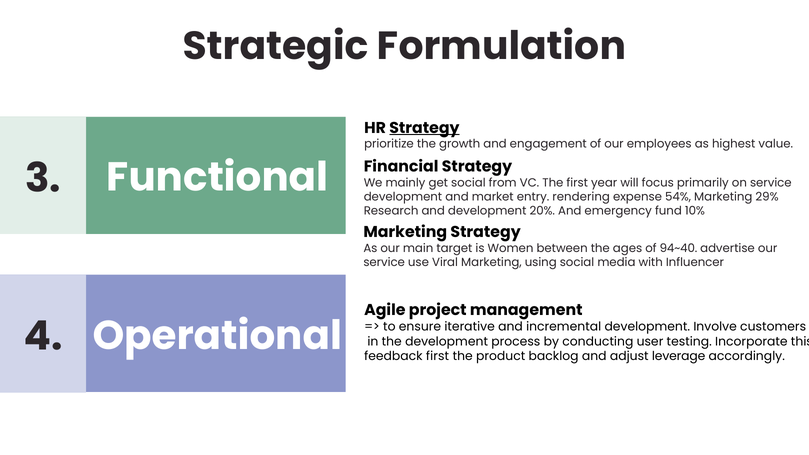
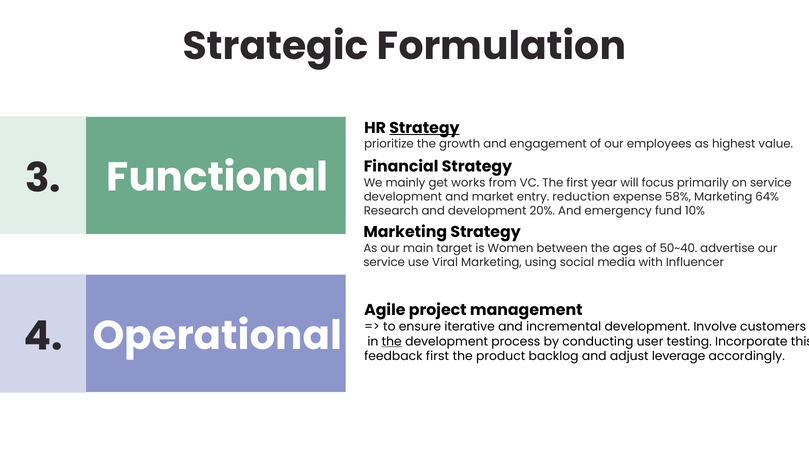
get social: social -> works (468, 183)
rendering: rendering -> reduction (581, 197)
54%: 54% -> 58% (678, 197)
29%: 29% -> 64% (767, 197)
94~40: 94~40 -> 50~40 (678, 248)
the underline: none -> present (392, 342)
